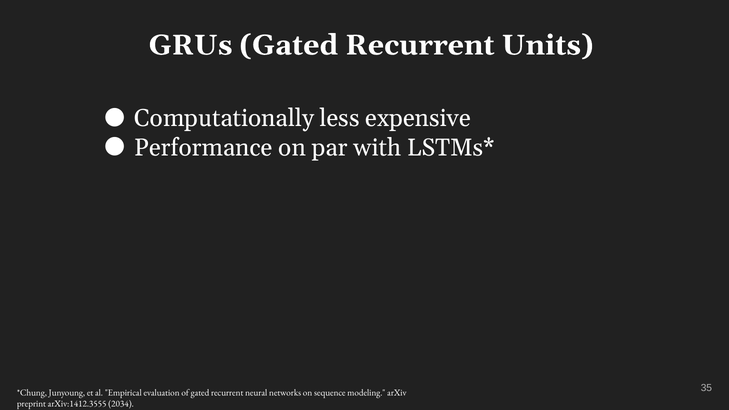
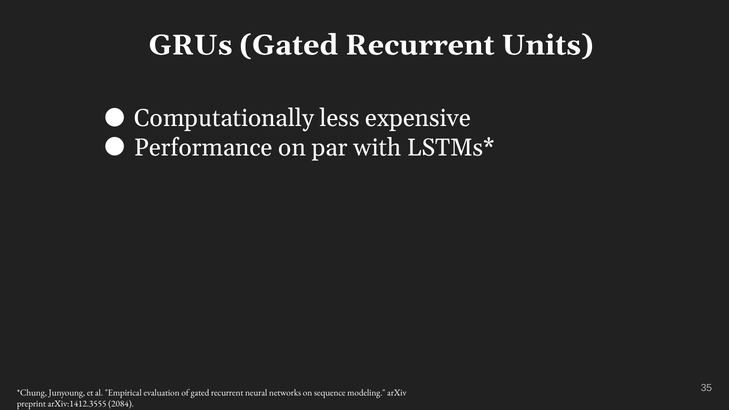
2034: 2034 -> 2084 (121, 404)
